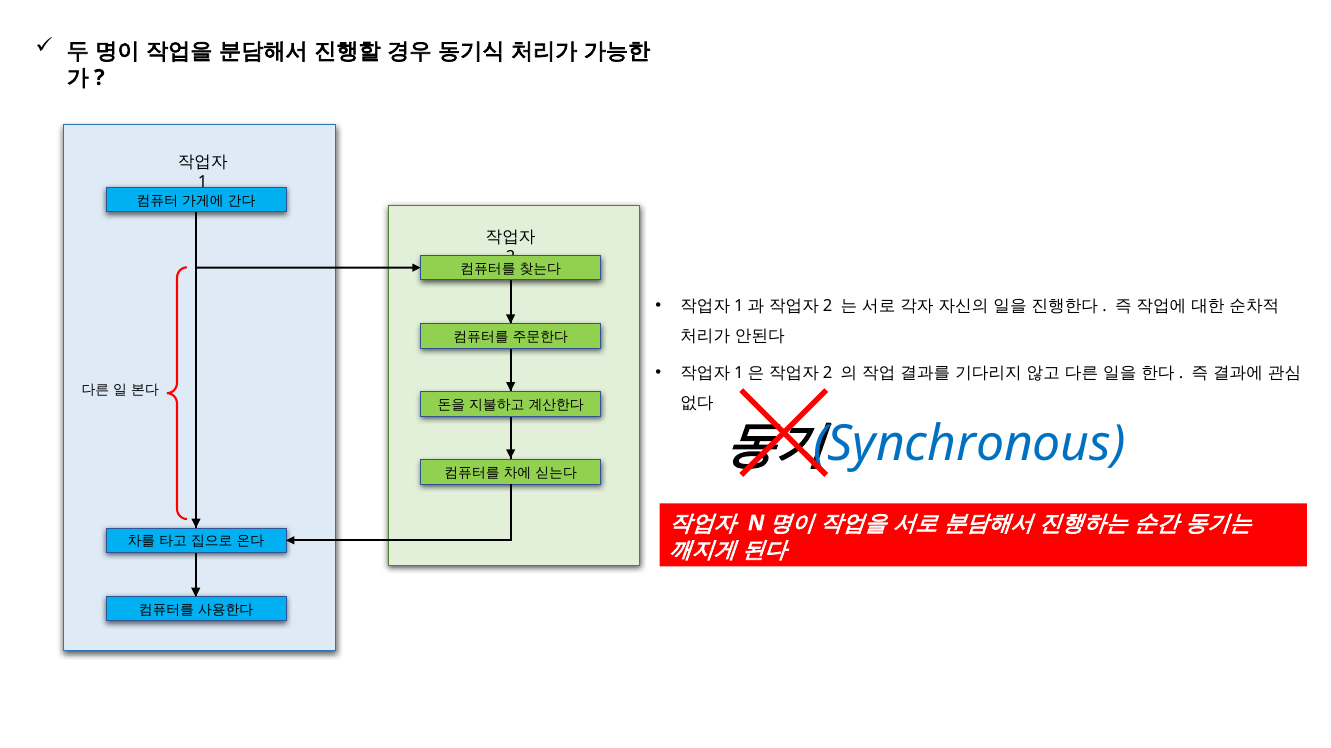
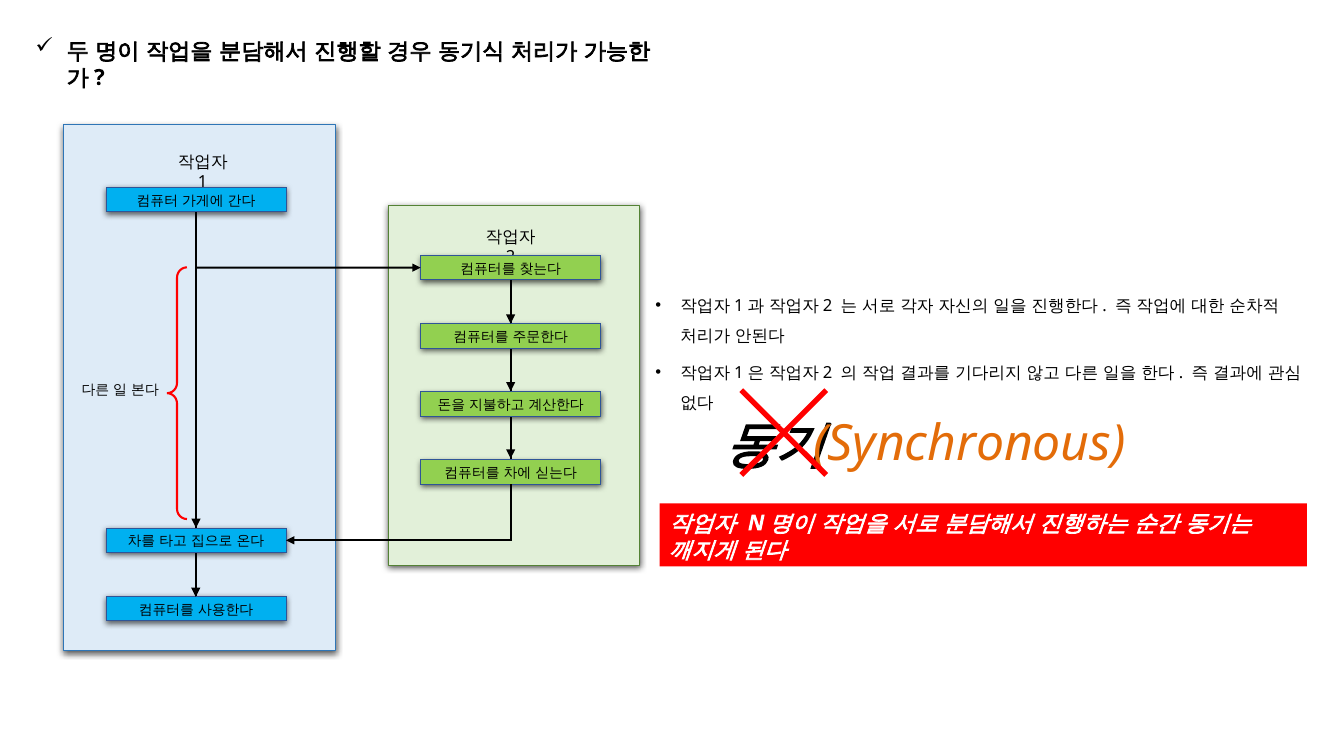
Synchronous colour: blue -> orange (970, 444)
